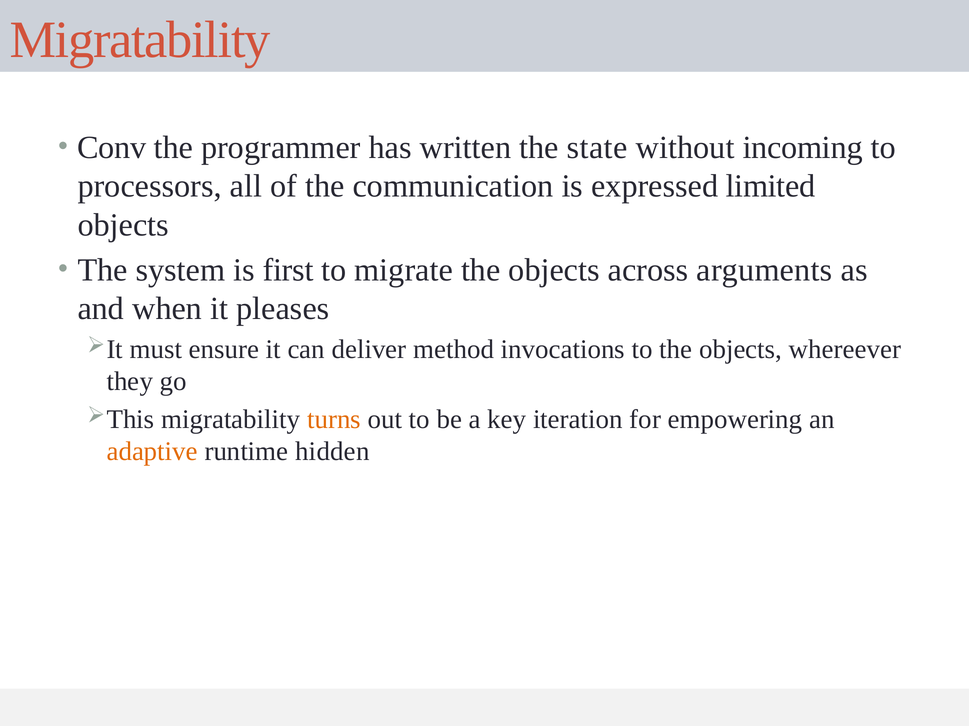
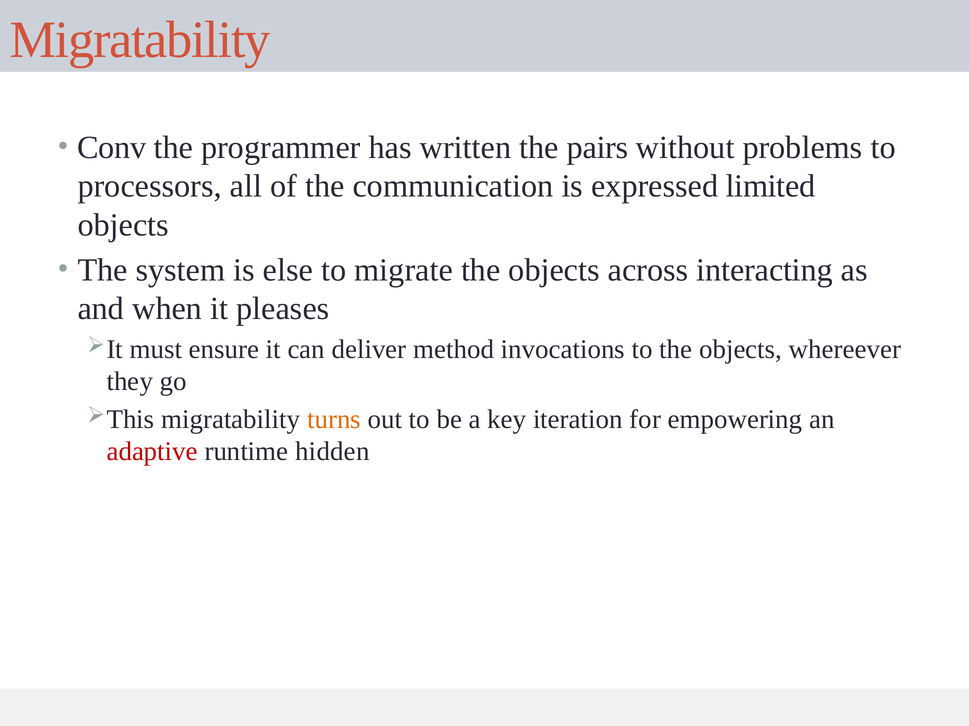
state: state -> pairs (597, 148)
incoming: incoming -> problems (802, 148)
first: first -> else (288, 270)
arguments: arguments -> interacting (765, 270)
adaptive colour: orange -> red (152, 452)
